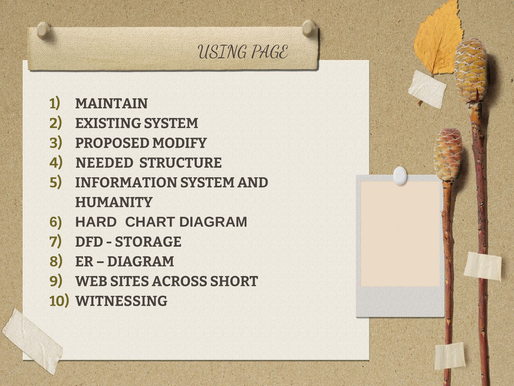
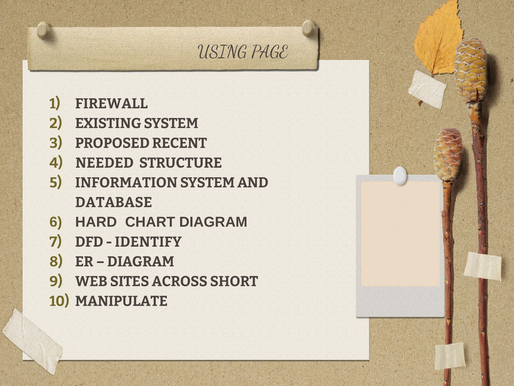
MAINTAIN: MAINTAIN -> FIREWALL (111, 103)
MODIFY: MODIFY -> RECENT (180, 143)
HUMANITY: HUMANITY -> DATABASE (114, 202)
STORAGE: STORAGE -> IDENTIFY (148, 242)
WITNESSING: WITNESSING -> MANIPULATE (121, 301)
